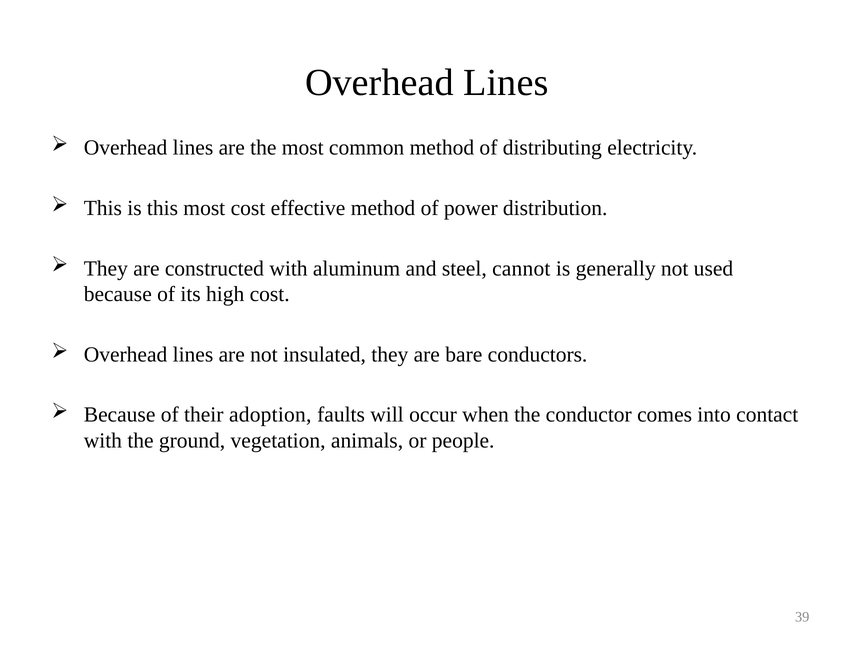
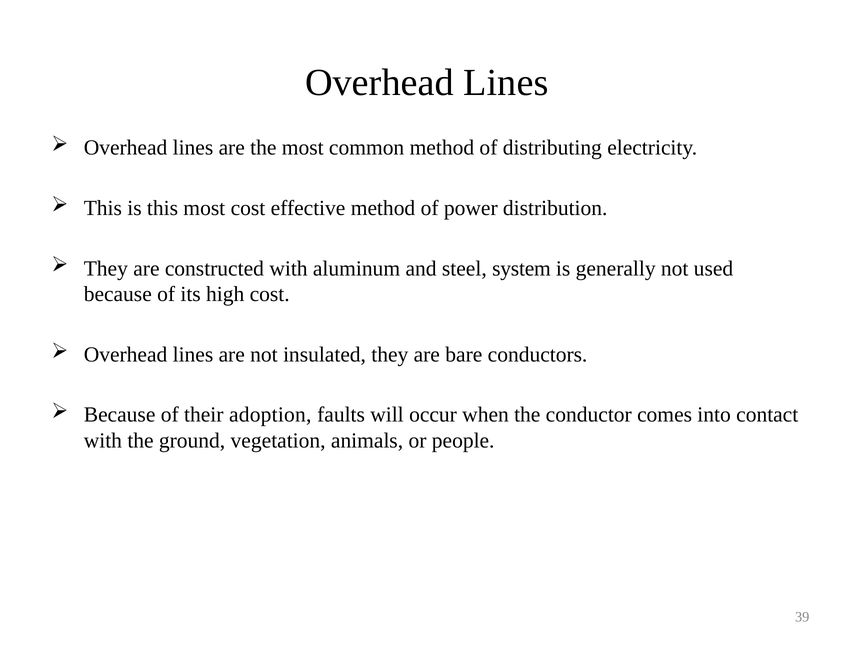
cannot: cannot -> system (521, 268)
